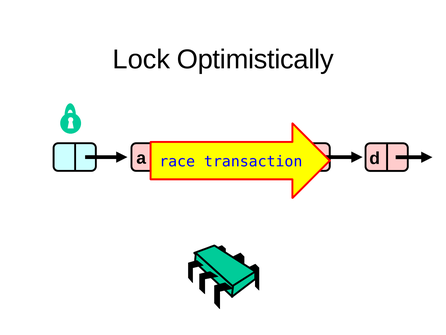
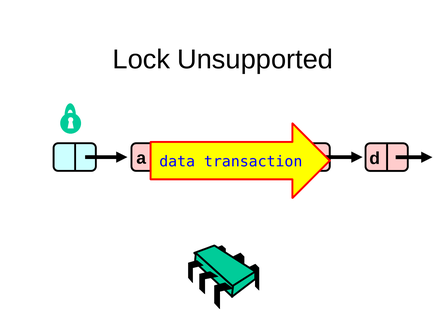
Optimistically: Optimistically -> Unsupported (255, 60)
race: race -> data (177, 161)
